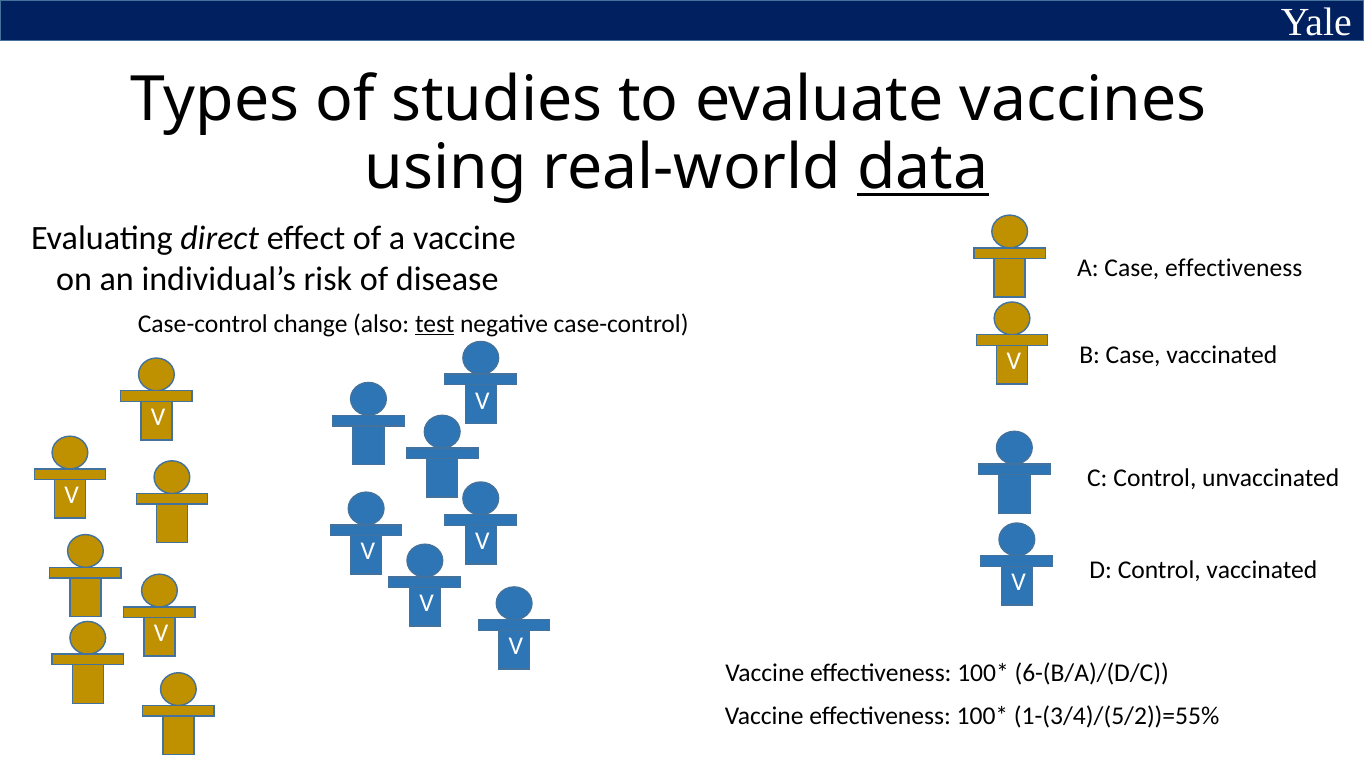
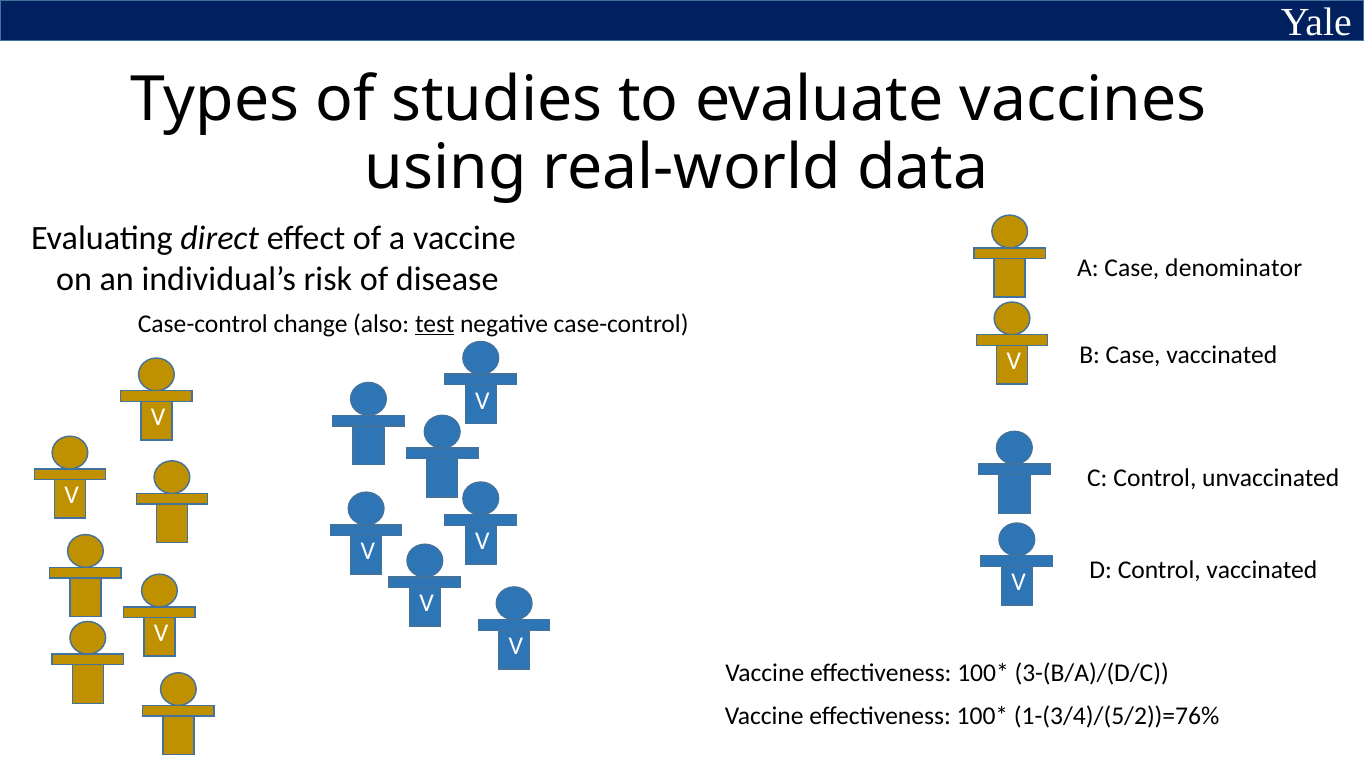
data underline: present -> none (923, 168)
Case effectiveness: effectiveness -> denominator (1234, 268)
6-(B/A)/(D/C: 6-(B/A)/(D/C -> 3-(B/A)/(D/C (1092, 674)
1-(3/4)/(5/2))=55%: 1-(3/4)/(5/2))=55% -> 1-(3/4)/(5/2))=76% (1117, 716)
